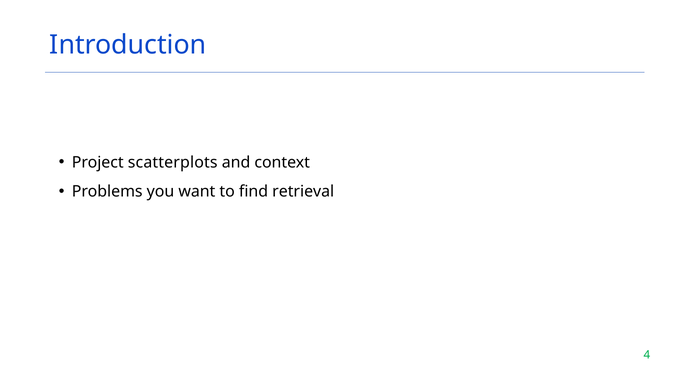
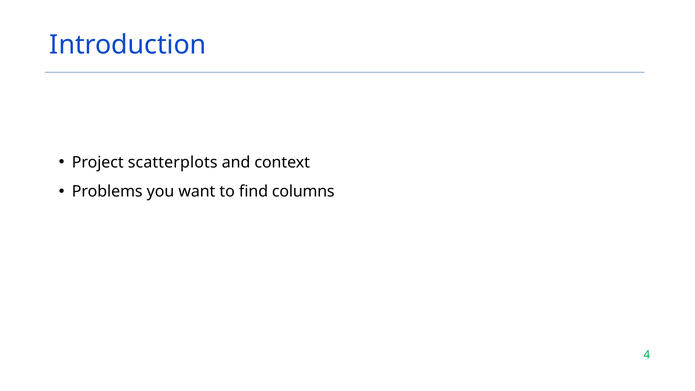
retrieval: retrieval -> columns (303, 192)
